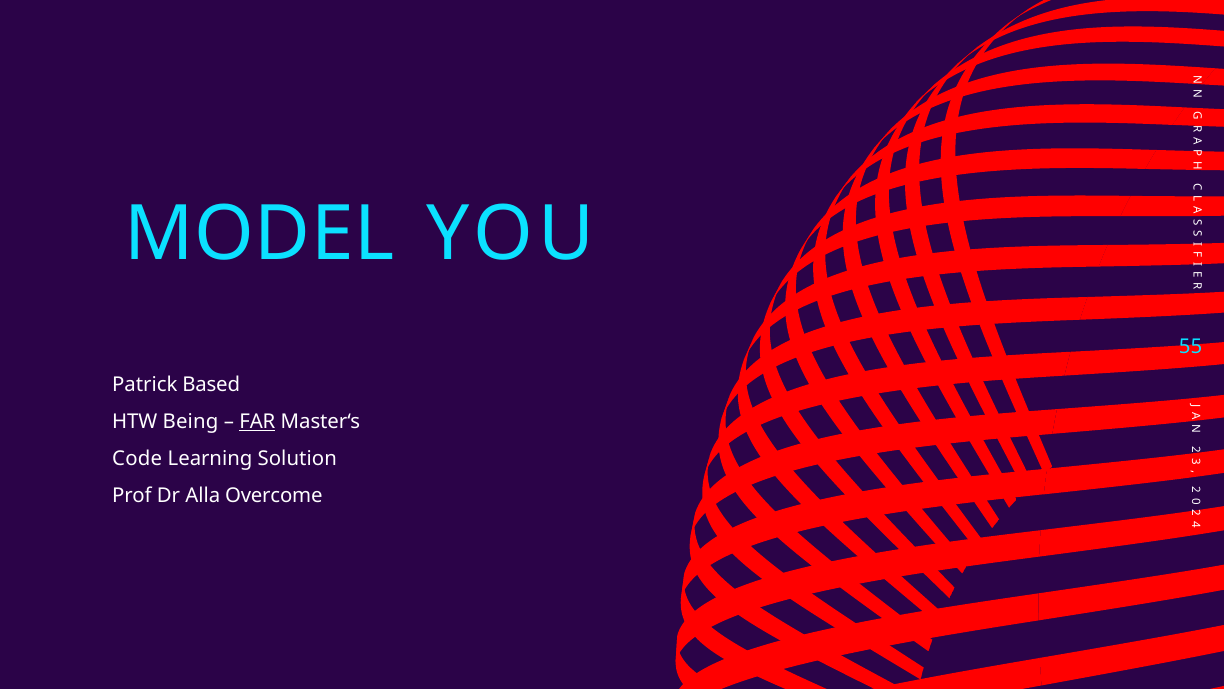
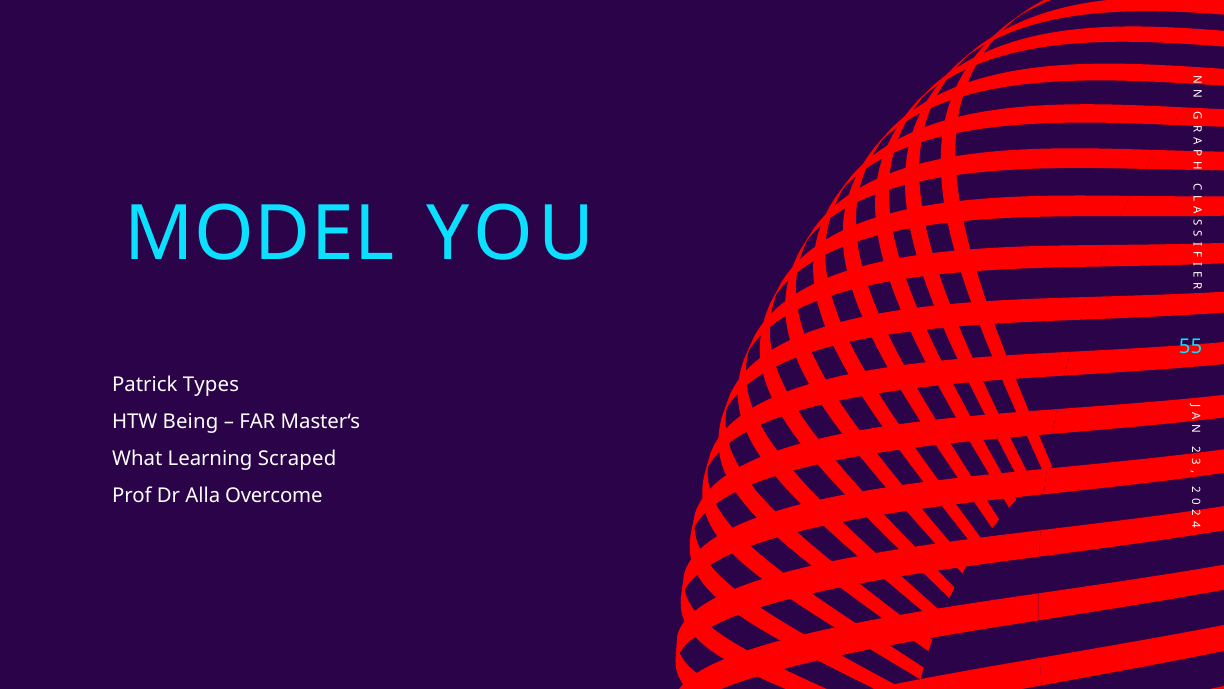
Based: Based -> Types (211, 385)
FAR underline: present -> none (257, 422)
Code: Code -> What (137, 458)
Solution: Solution -> Scraped (297, 458)
